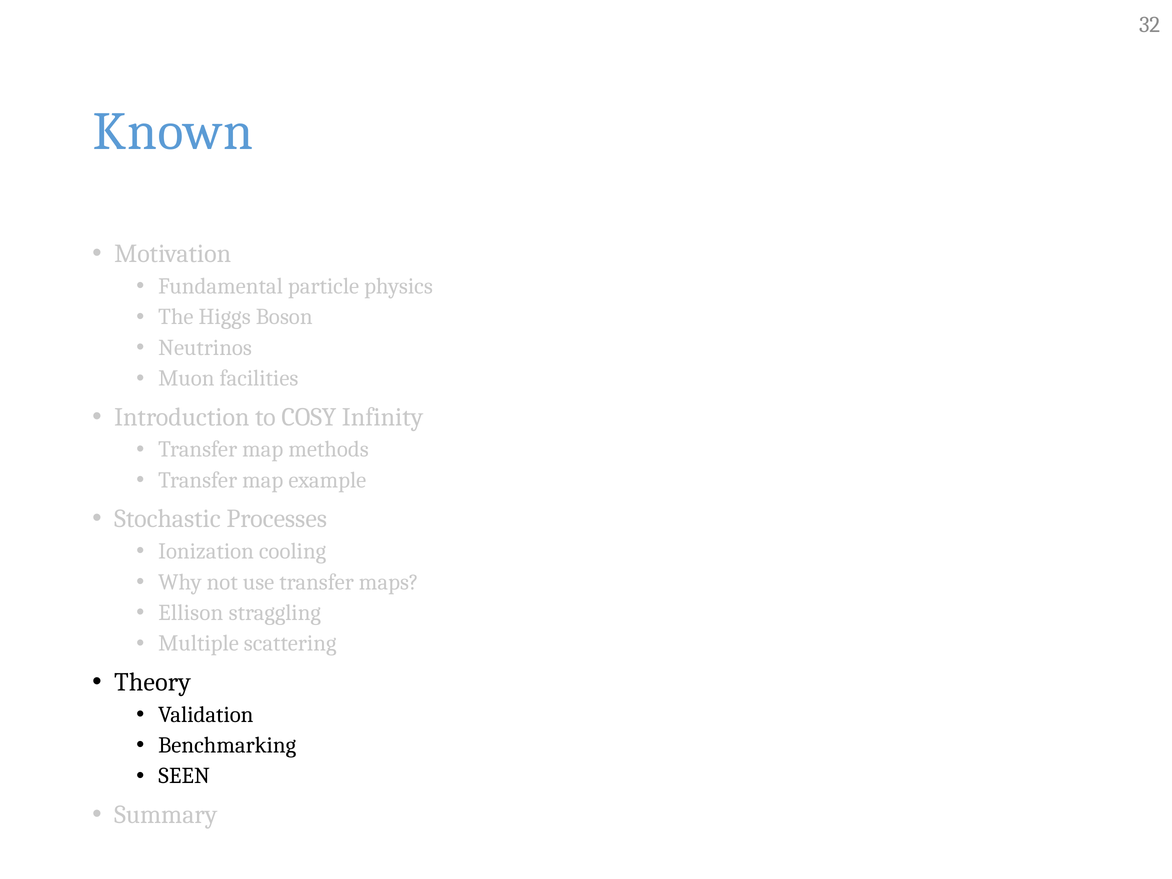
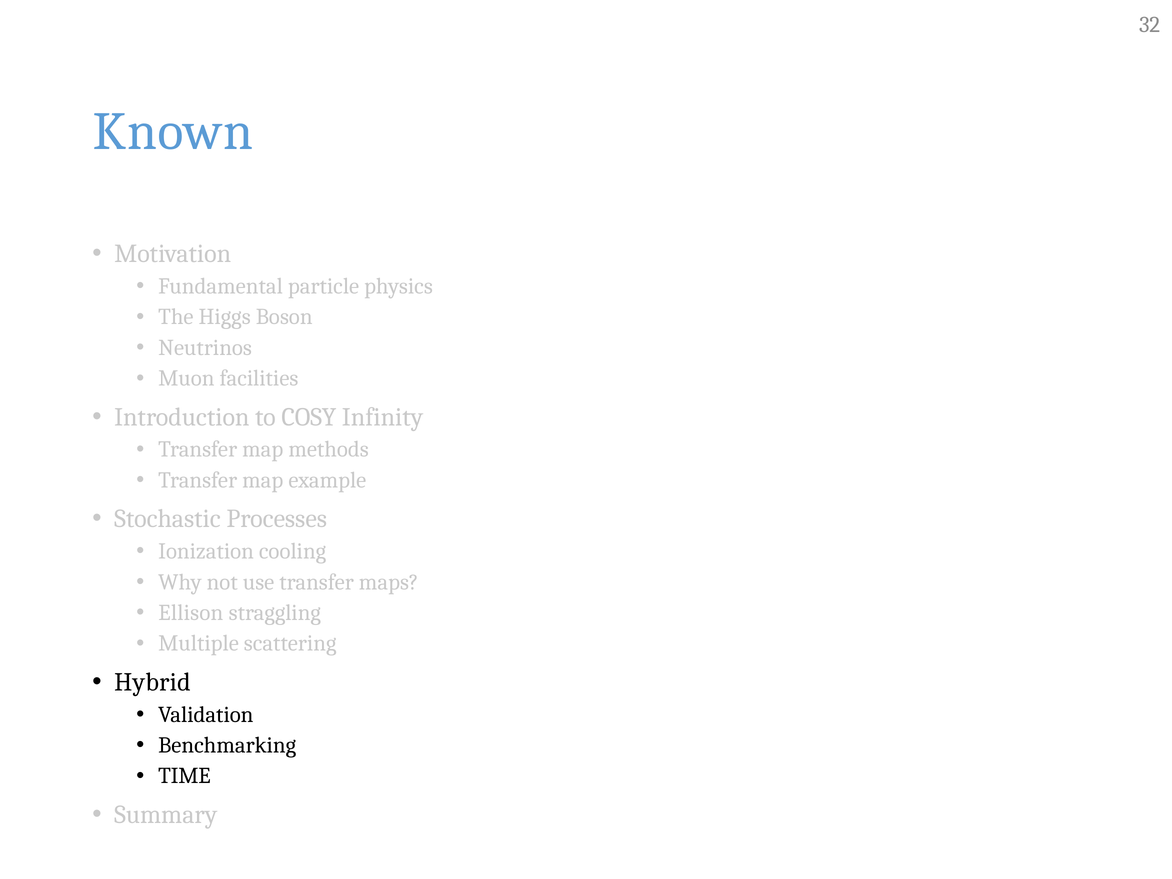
Theory: Theory -> Hybrid (152, 682)
SEEN: SEEN -> TIME (184, 776)
